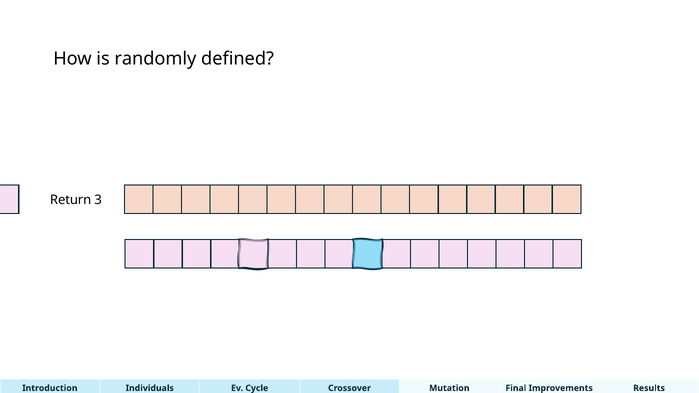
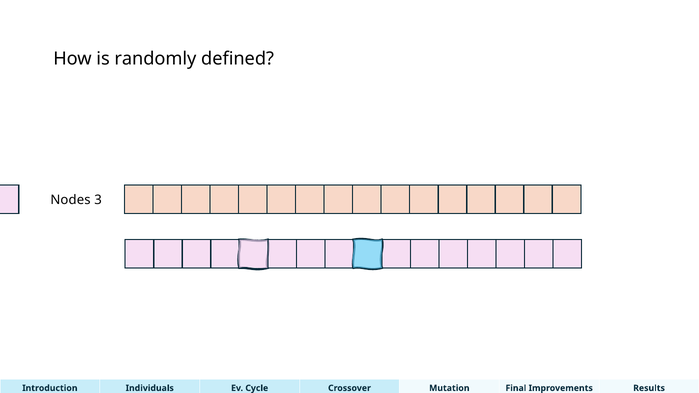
Return: Return -> Nodes (70, 200)
